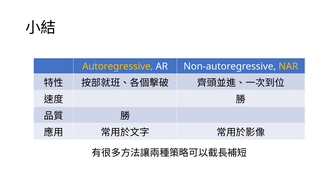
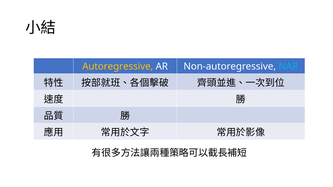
NAR colour: yellow -> light blue (288, 67)
